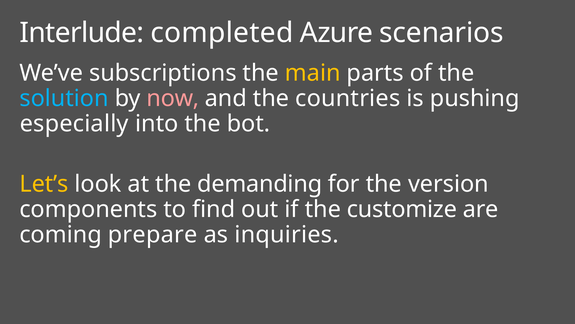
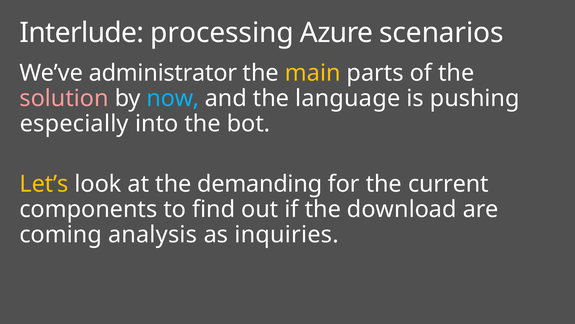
completed: completed -> processing (222, 33)
subscriptions: subscriptions -> administrator (163, 73)
solution colour: light blue -> pink (64, 98)
now colour: pink -> light blue (173, 98)
countries: countries -> language (348, 98)
version: version -> current (448, 184)
customize: customize -> download (402, 209)
prepare: prepare -> analysis (153, 234)
